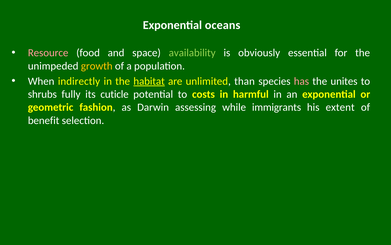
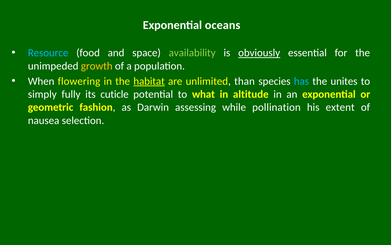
Resource colour: pink -> light blue (48, 53)
obviously underline: none -> present (259, 53)
indirectly: indirectly -> flowering (79, 81)
has colour: pink -> light blue (301, 81)
shrubs: shrubs -> simply (42, 94)
costs: costs -> what (203, 94)
harmful: harmful -> altitude (251, 94)
immigrants: immigrants -> pollination (276, 107)
benefit: benefit -> nausea (44, 120)
